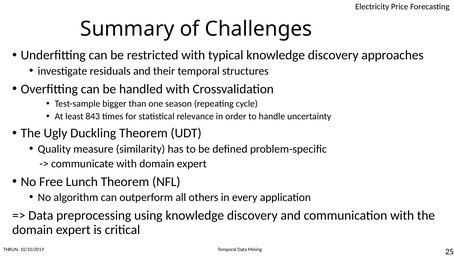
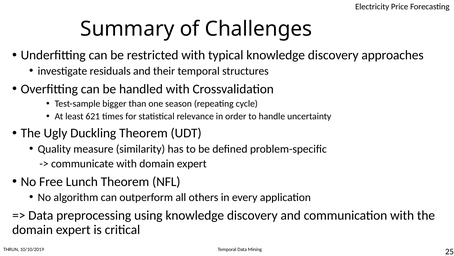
843: 843 -> 621 (93, 116)
